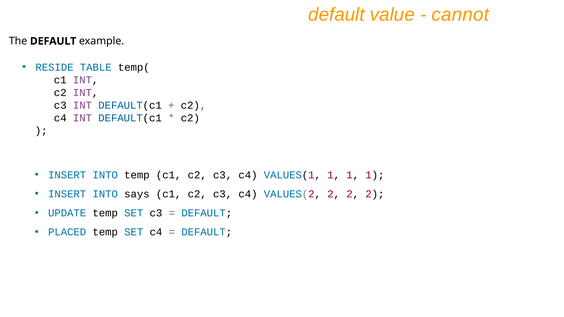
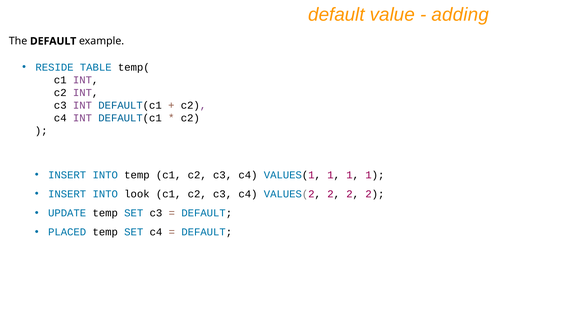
cannot: cannot -> adding (460, 15)
says: says -> look (137, 194)
